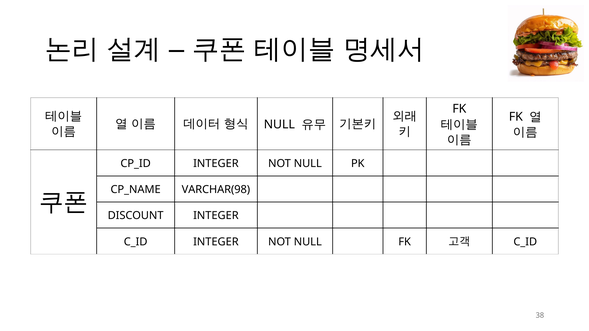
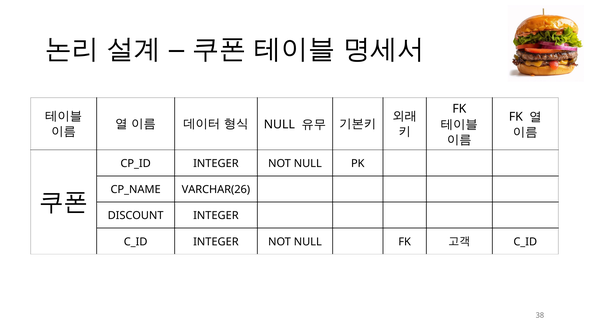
VARCHAR(98: VARCHAR(98 -> VARCHAR(26 (216, 190)
